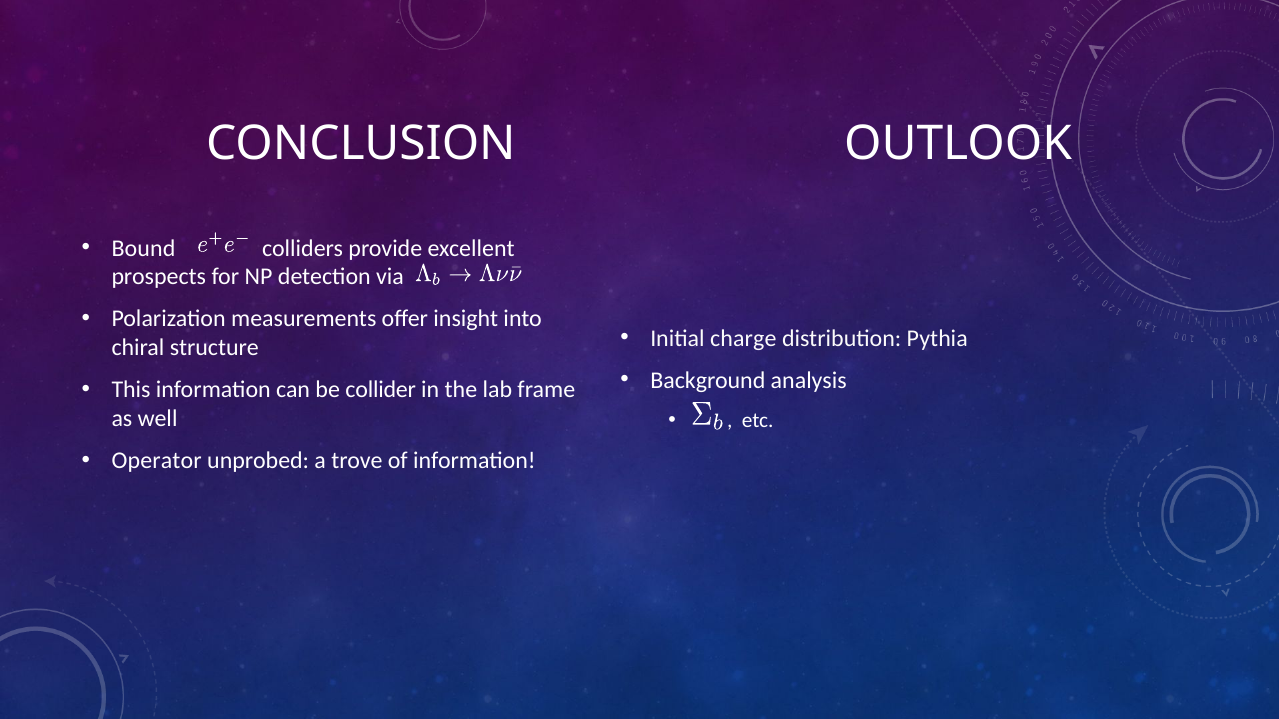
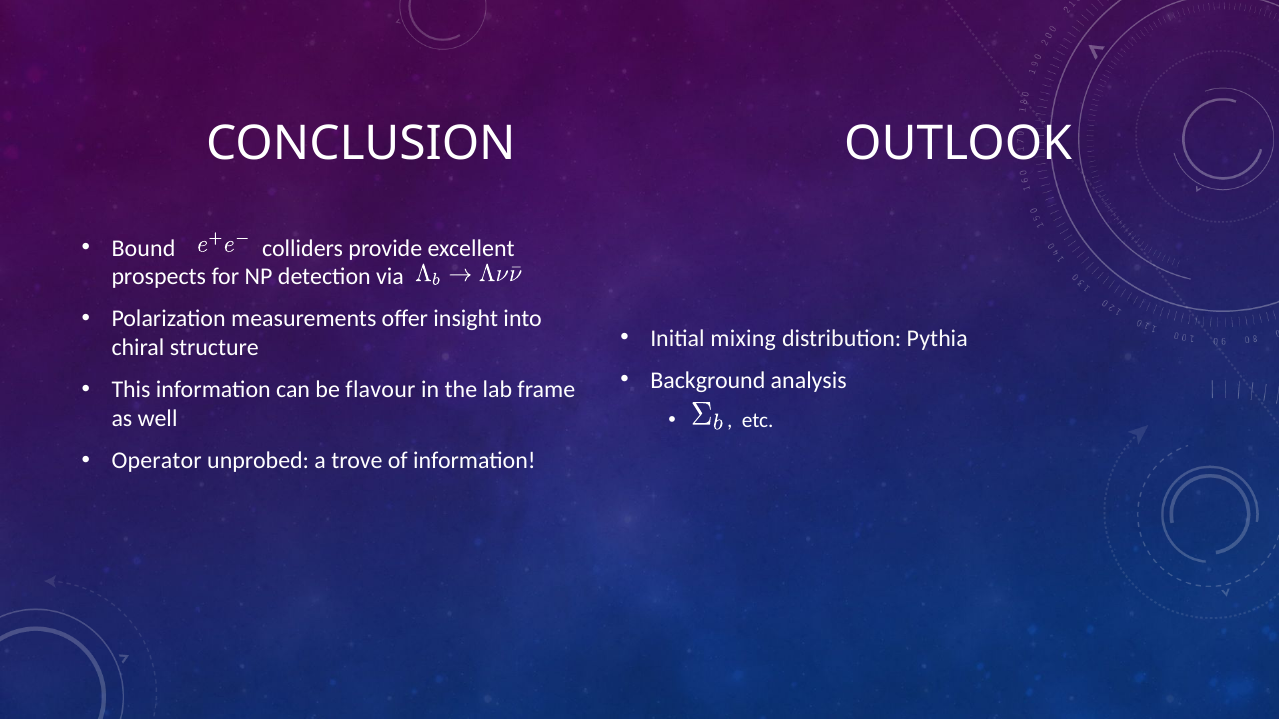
charge: charge -> mixing (743, 338)
collider: collider -> flavour (380, 390)
